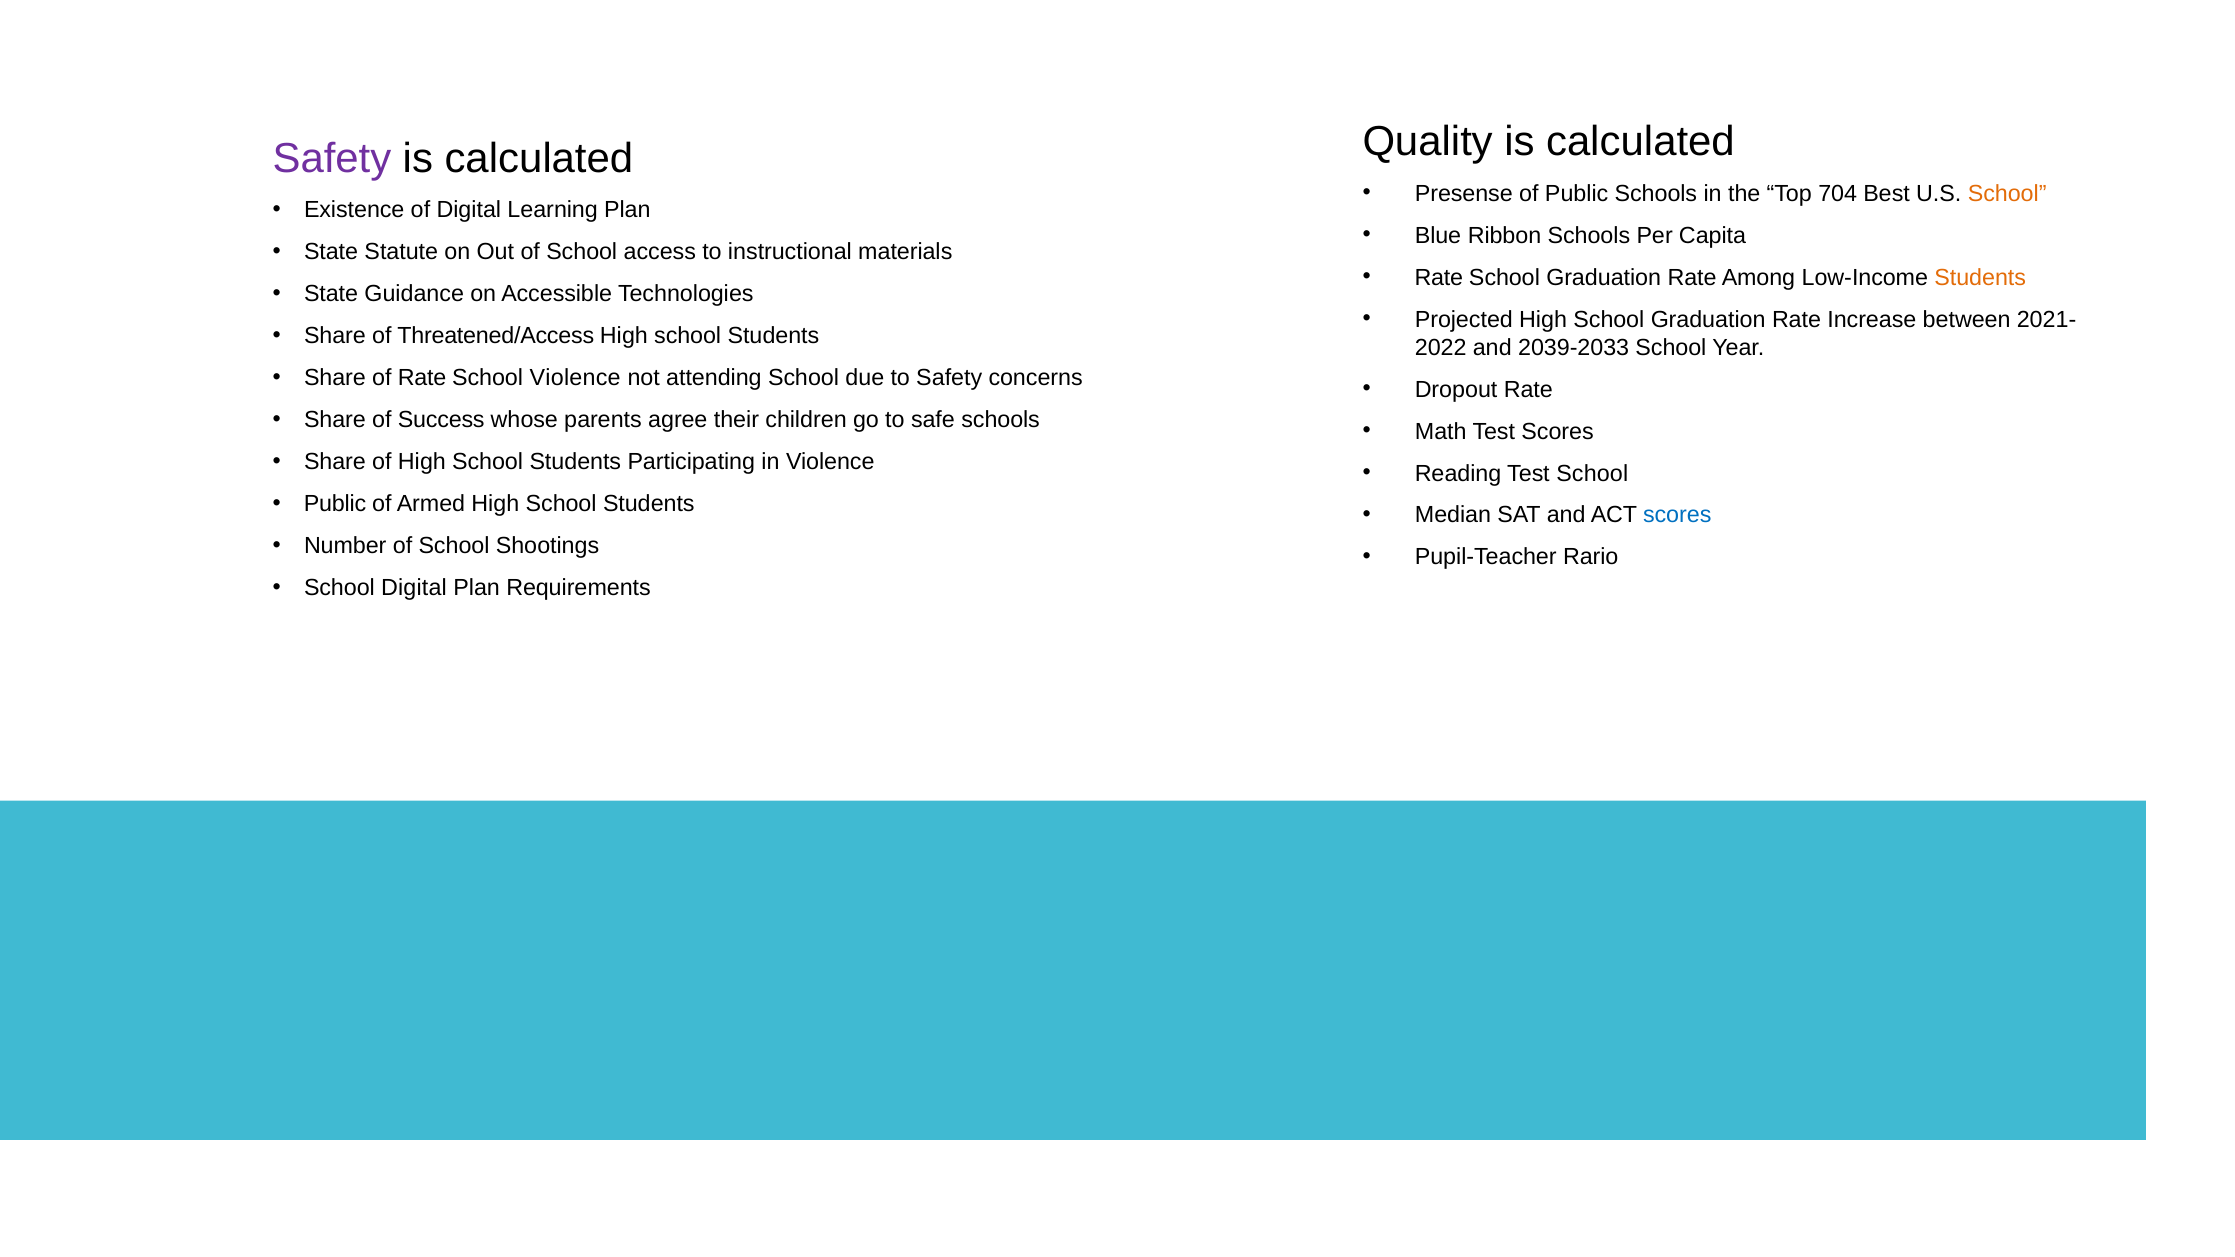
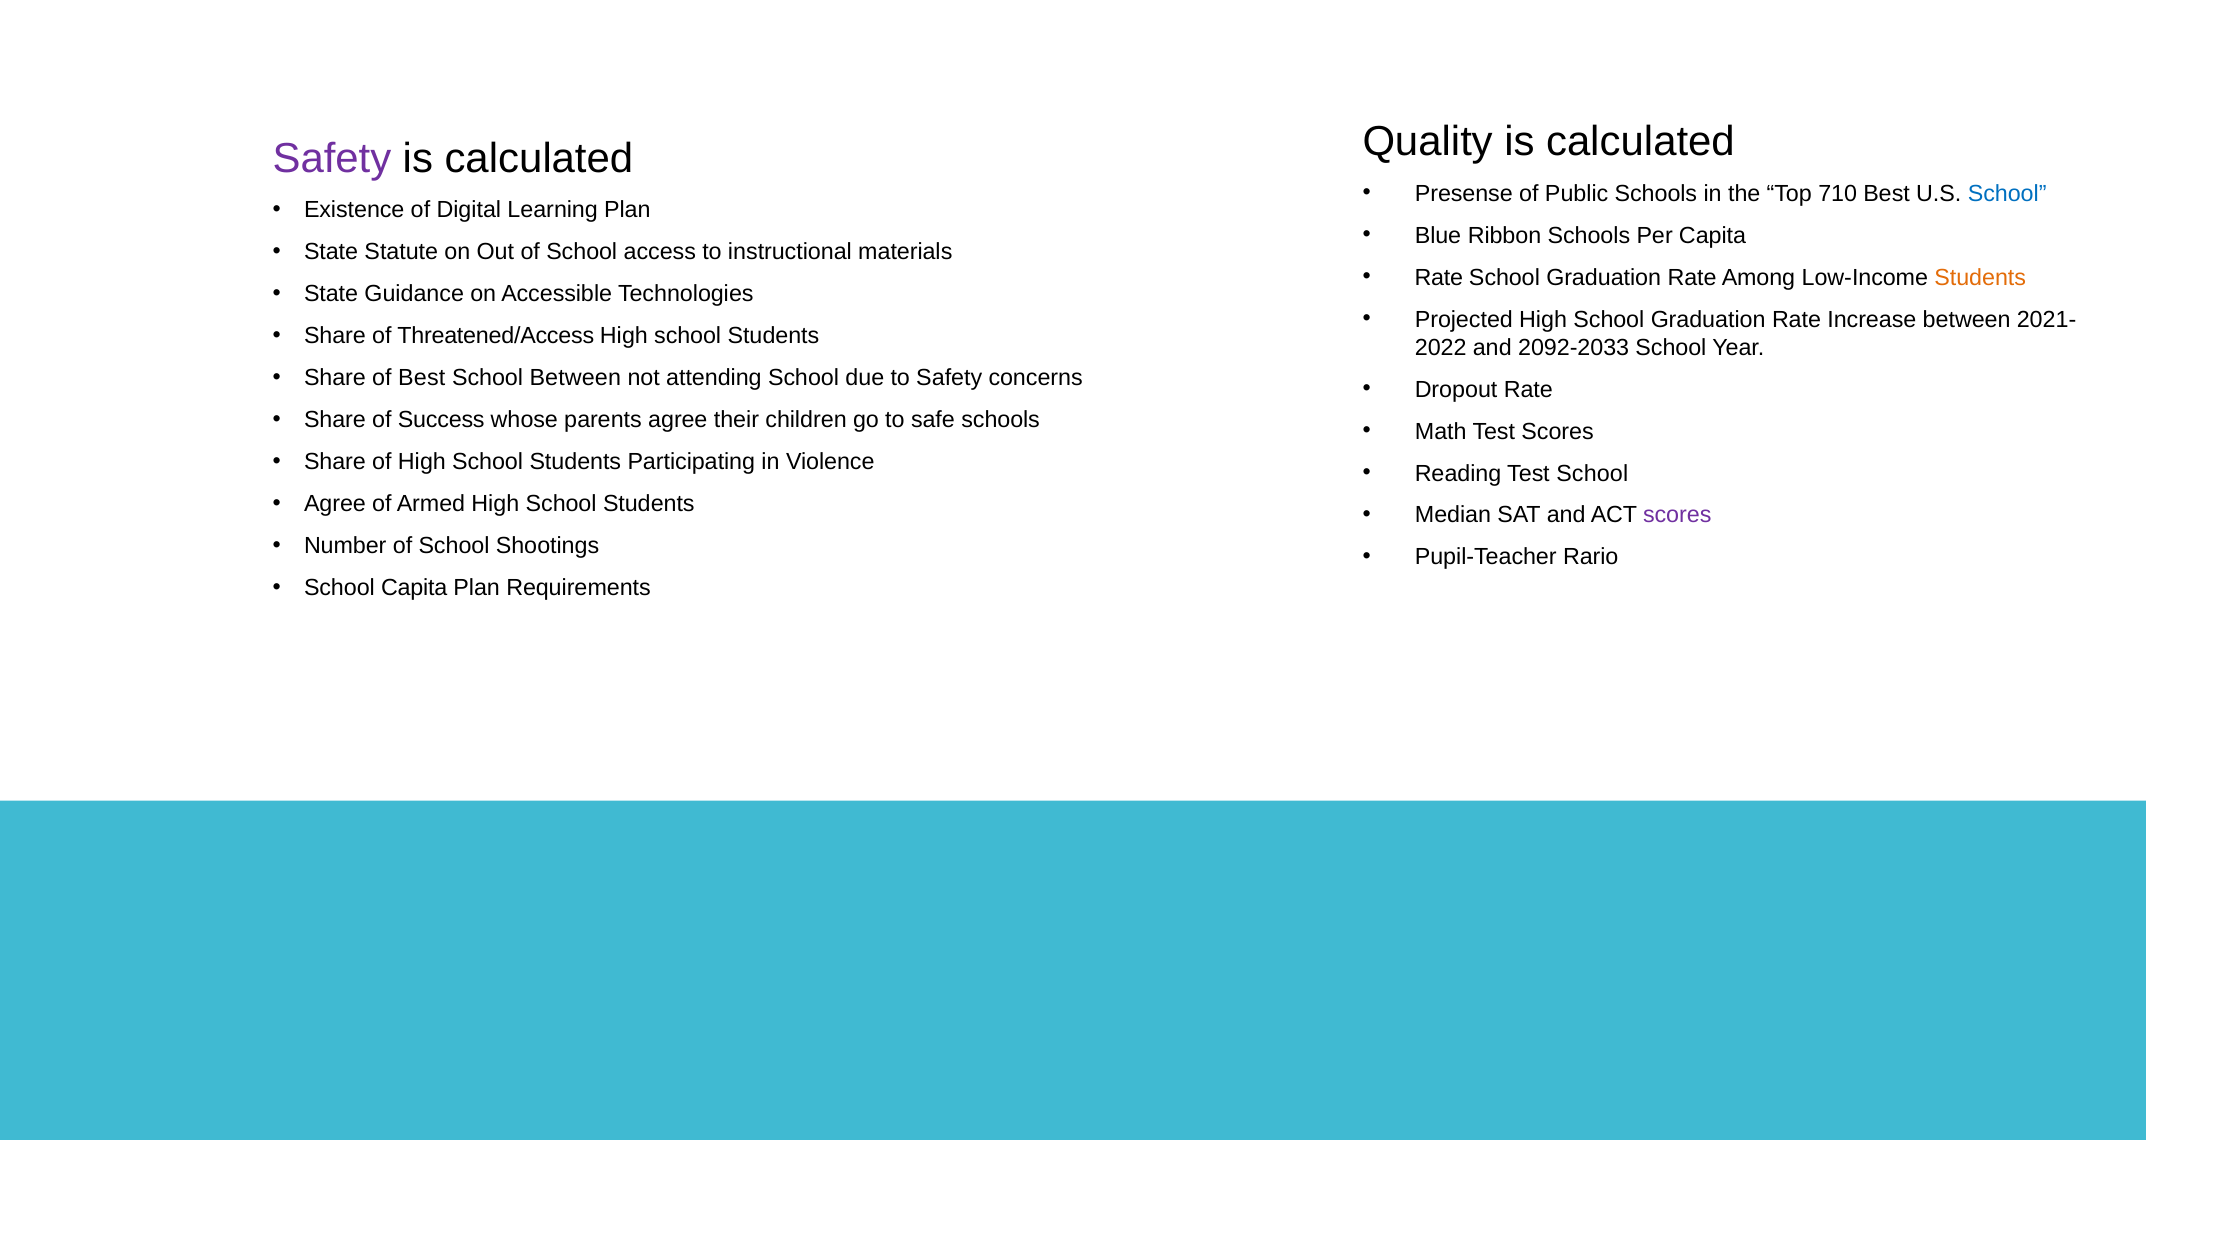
704: 704 -> 710 (1838, 194)
School colour: orange -> blue (2007, 194)
2039-2033: 2039-2033 -> 2092-2033 (1574, 347)
of Rate: Rate -> Best (422, 378)
School Violence: Violence -> Between (575, 378)
Public: Public -> Agree (335, 504)
scores colour: blue -> purple (1677, 515)
School Digital: Digital -> Capita (414, 588)
